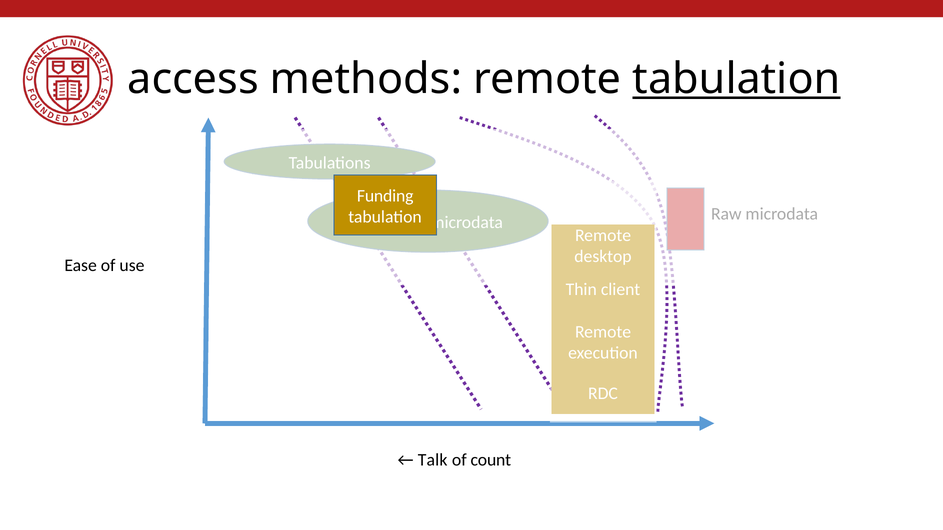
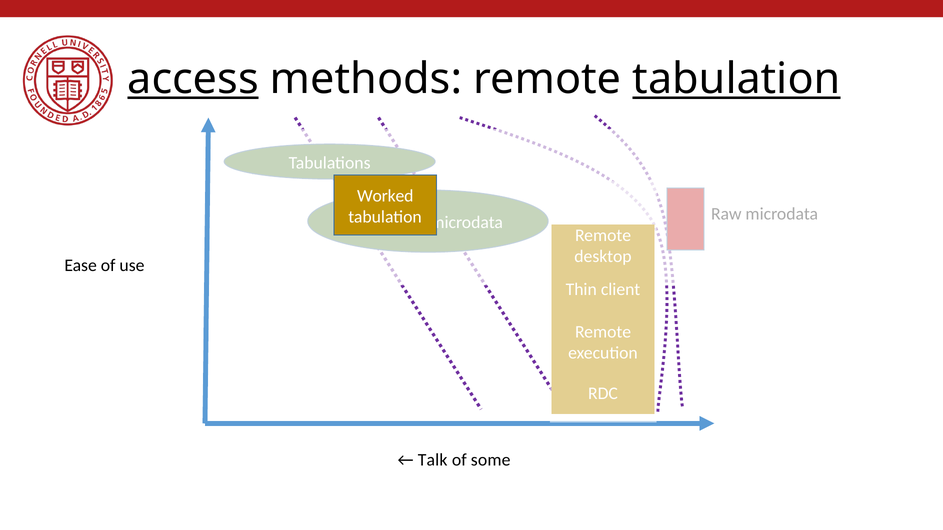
access underline: none -> present (193, 79)
Funding: Funding -> Worked (385, 196)
count: count -> some (491, 460)
